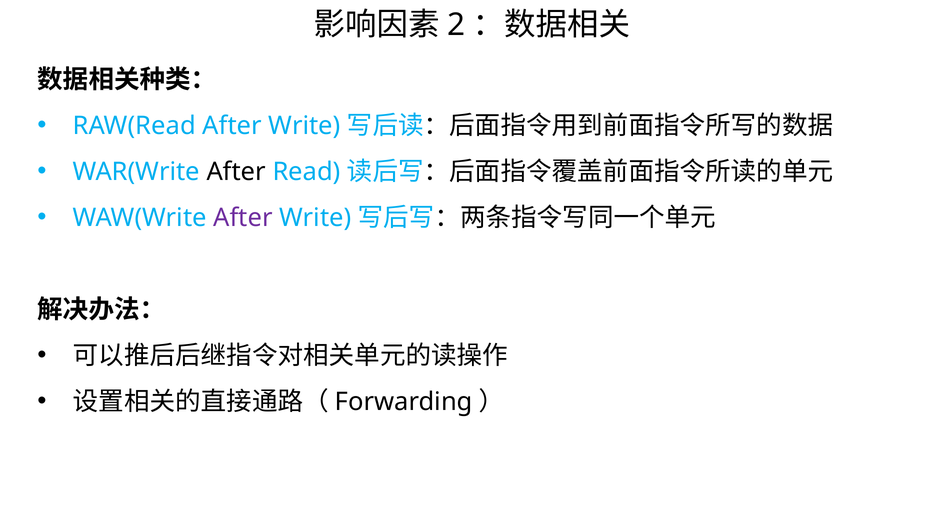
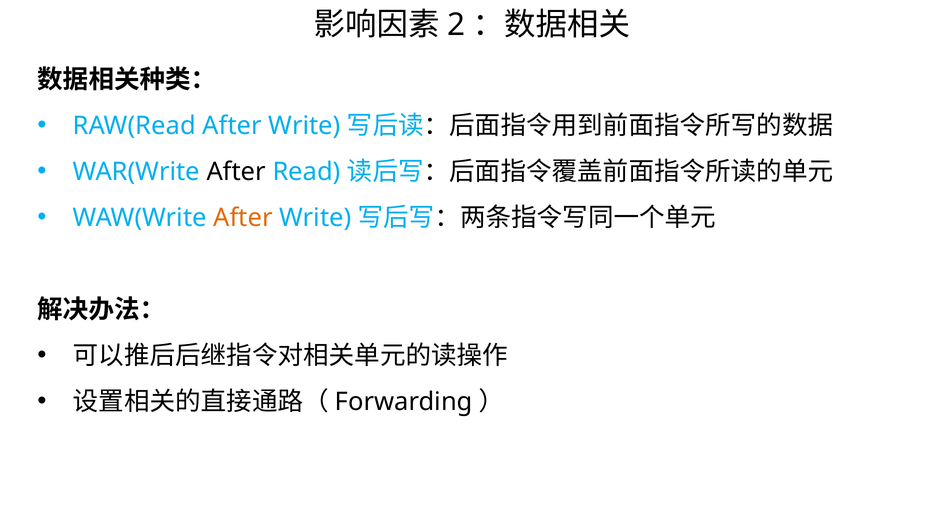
After colour: purple -> orange (243, 218)
